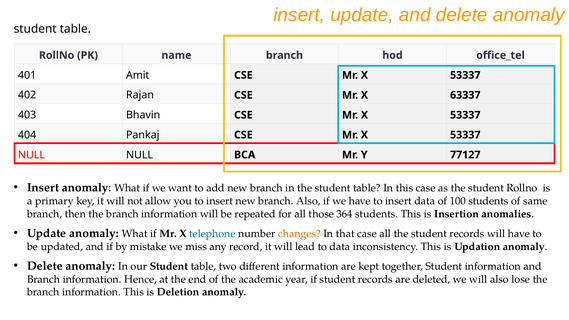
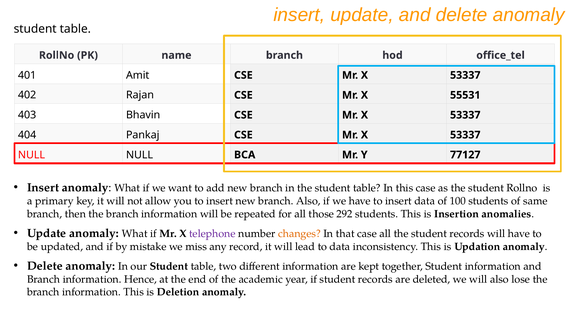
63337: 63337 -> 55531 (465, 95)
364: 364 -> 292 (345, 214)
telephone colour: blue -> purple (212, 234)
